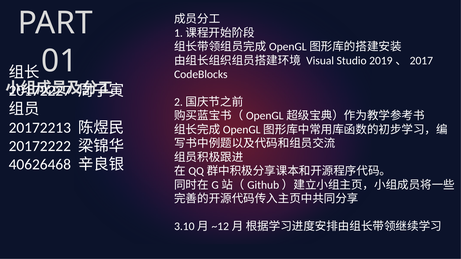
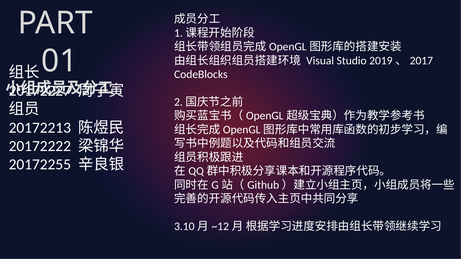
40626468: 40626468 -> 20172255 (40, 165)
